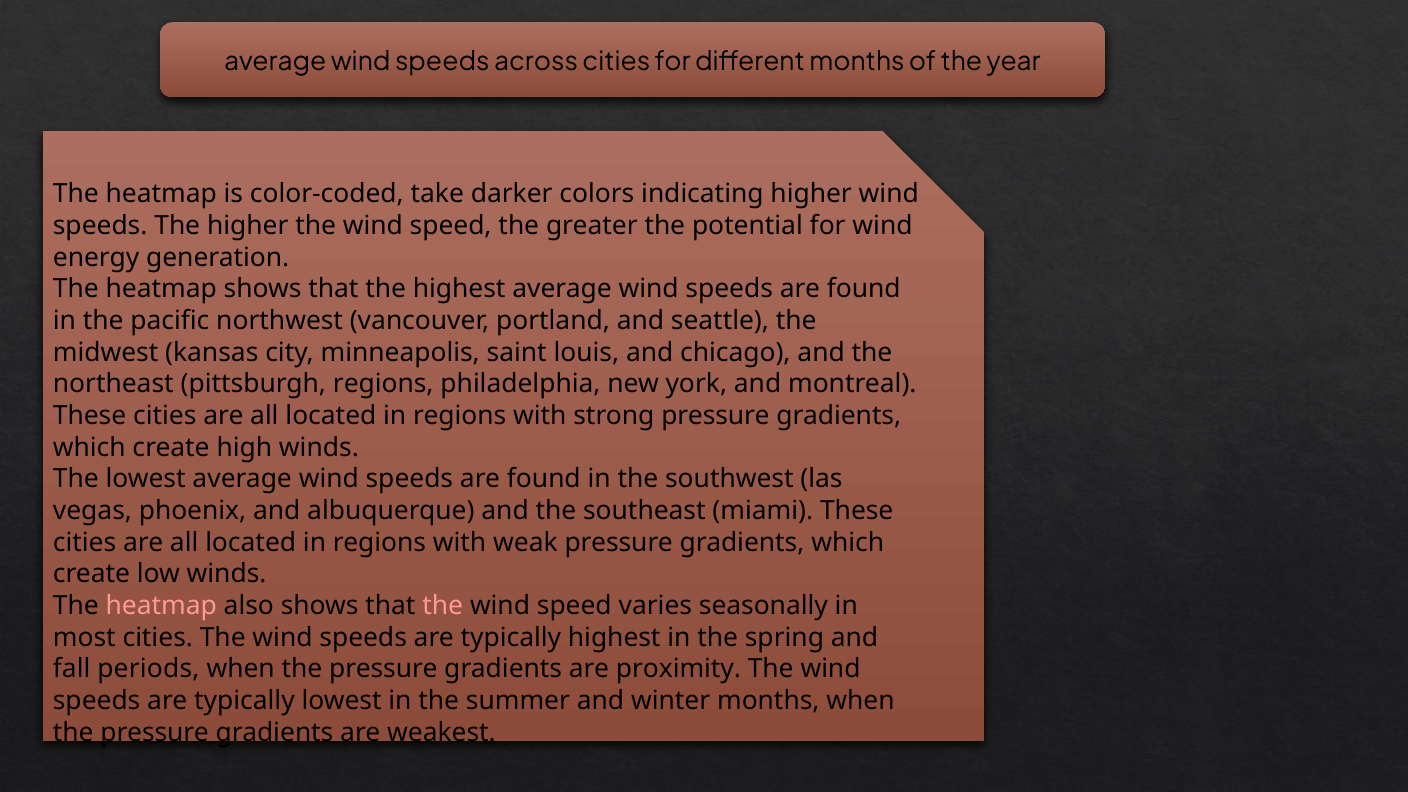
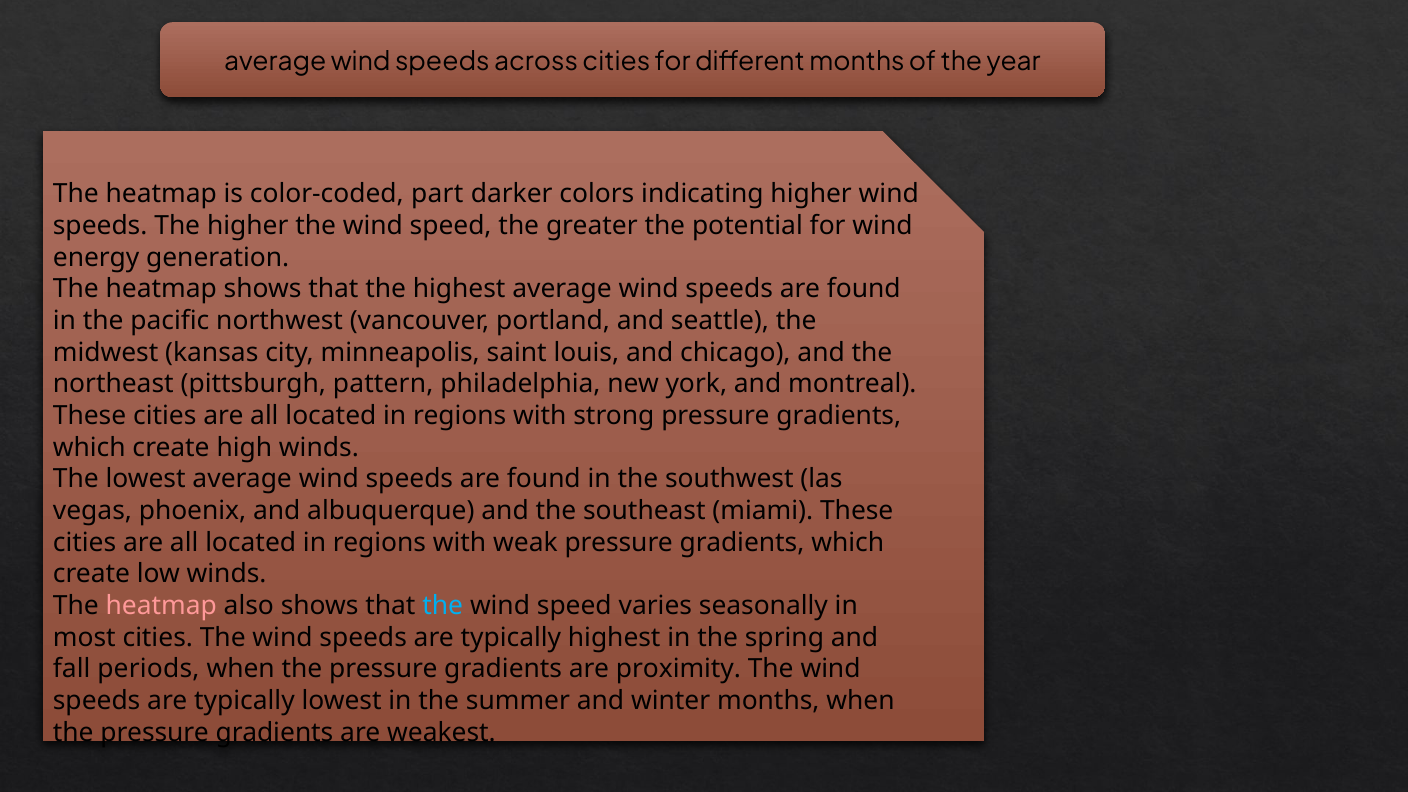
take: take -> part (437, 194)
pittsburgh regions: regions -> pattern (383, 384)
the colour: pink -> light blue (443, 606)
